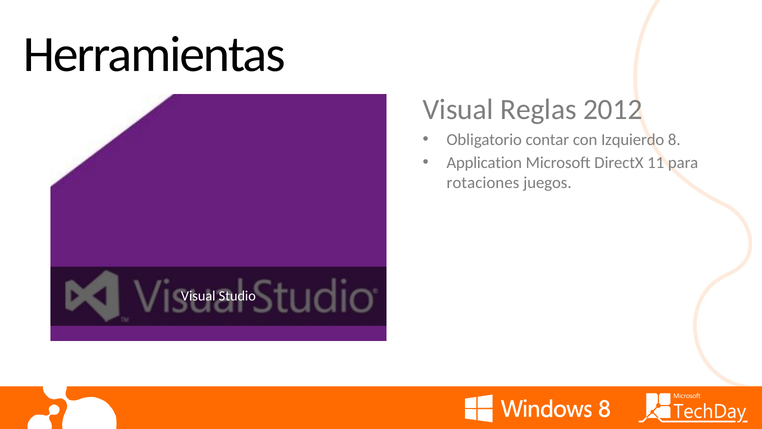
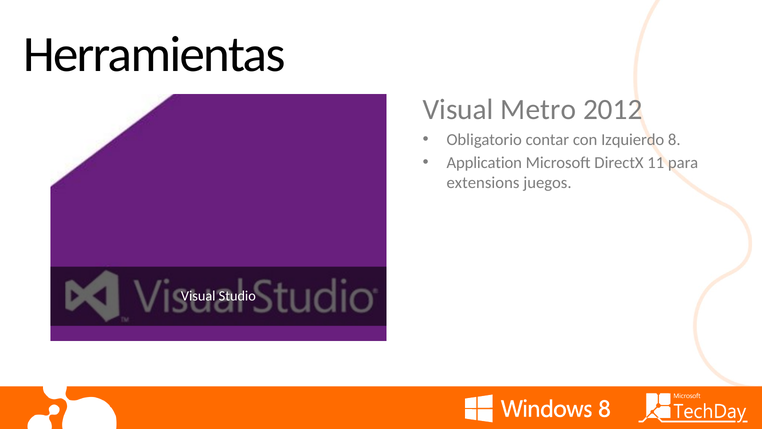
Reglas: Reglas -> Metro (538, 109)
rotaciones: rotaciones -> extensions (483, 183)
